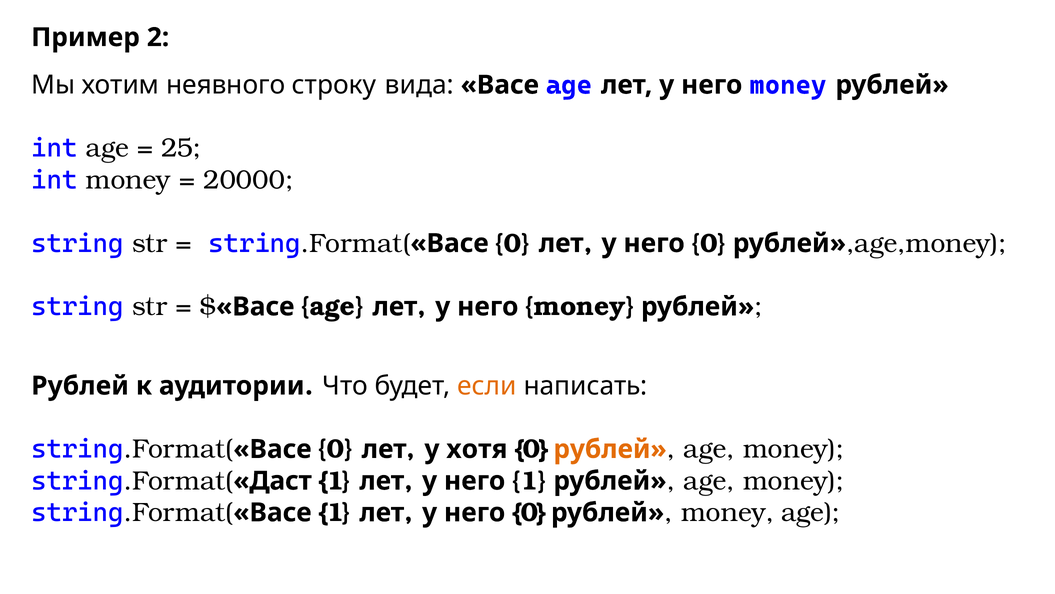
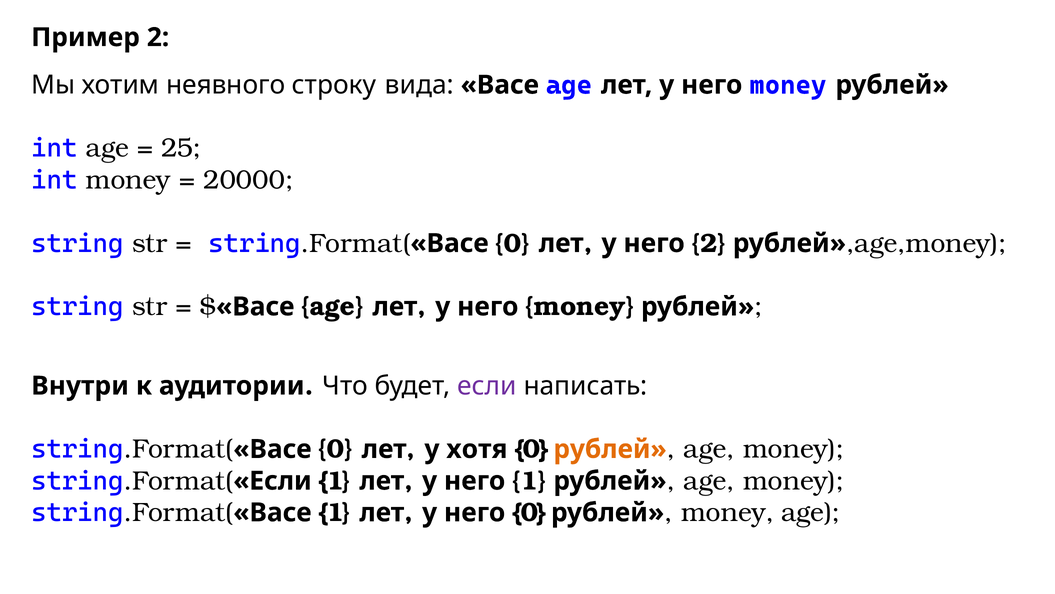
него 0: 0 -> 2 (709, 243)
Рублей: Рублей -> Внутри (80, 386)
если colour: orange -> purple (487, 386)
Даст: Даст -> Если (273, 480)
